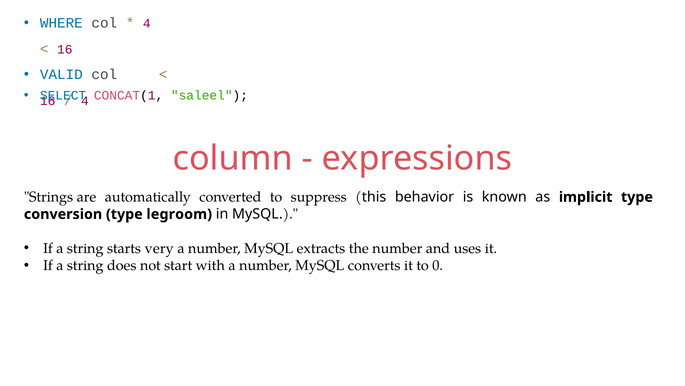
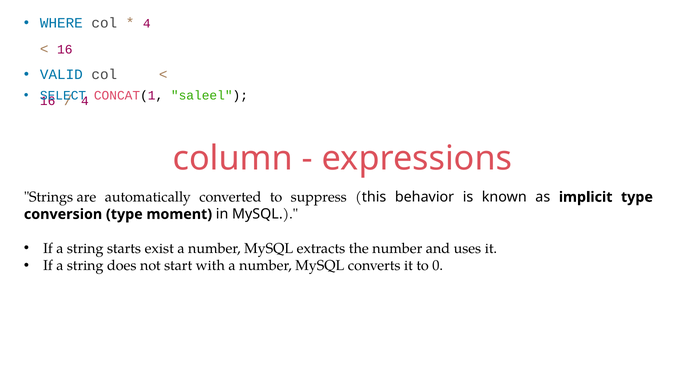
legroom: legroom -> moment (179, 214)
very: very -> exist (159, 248)
